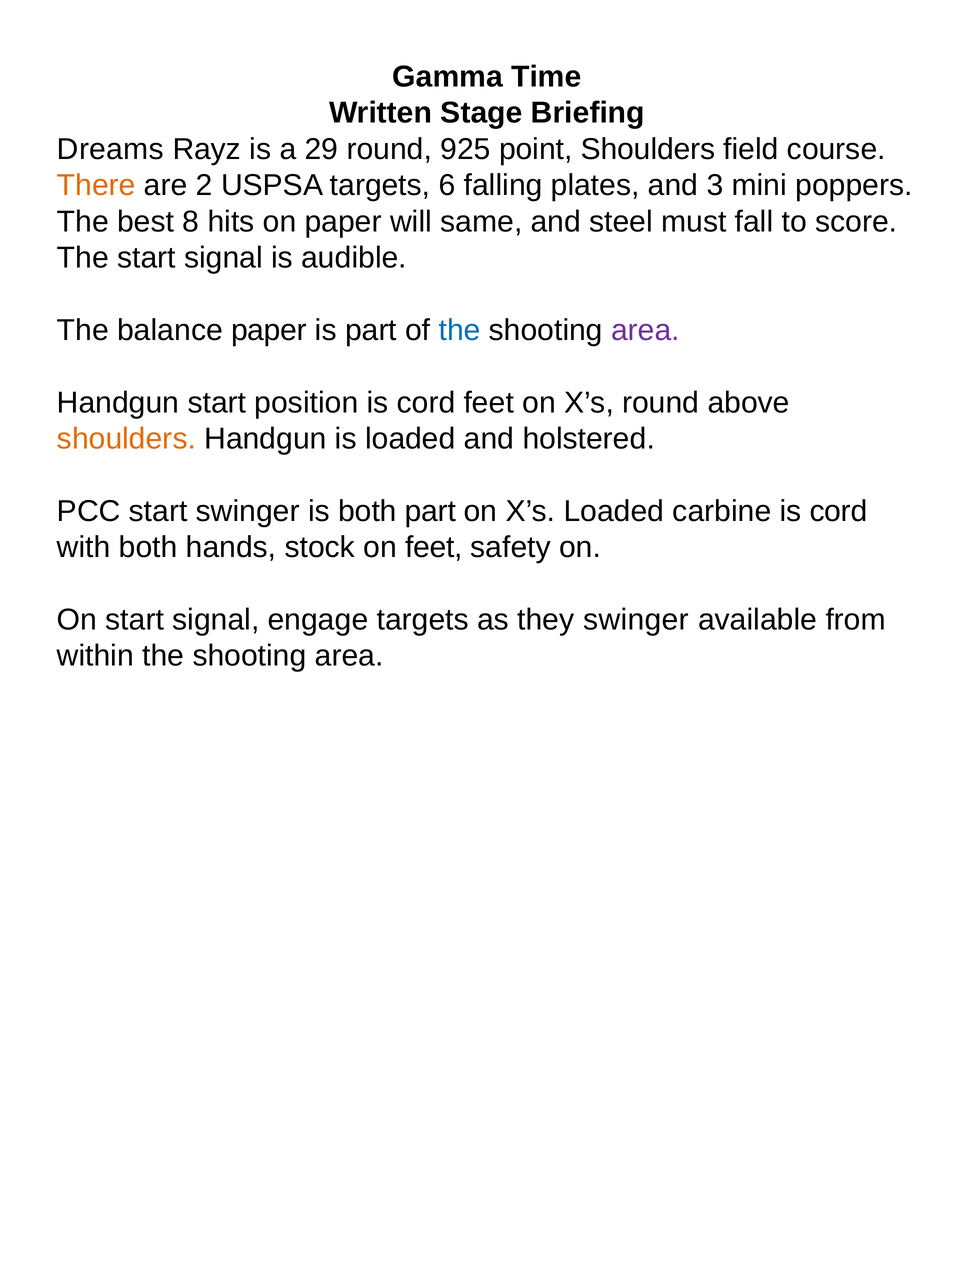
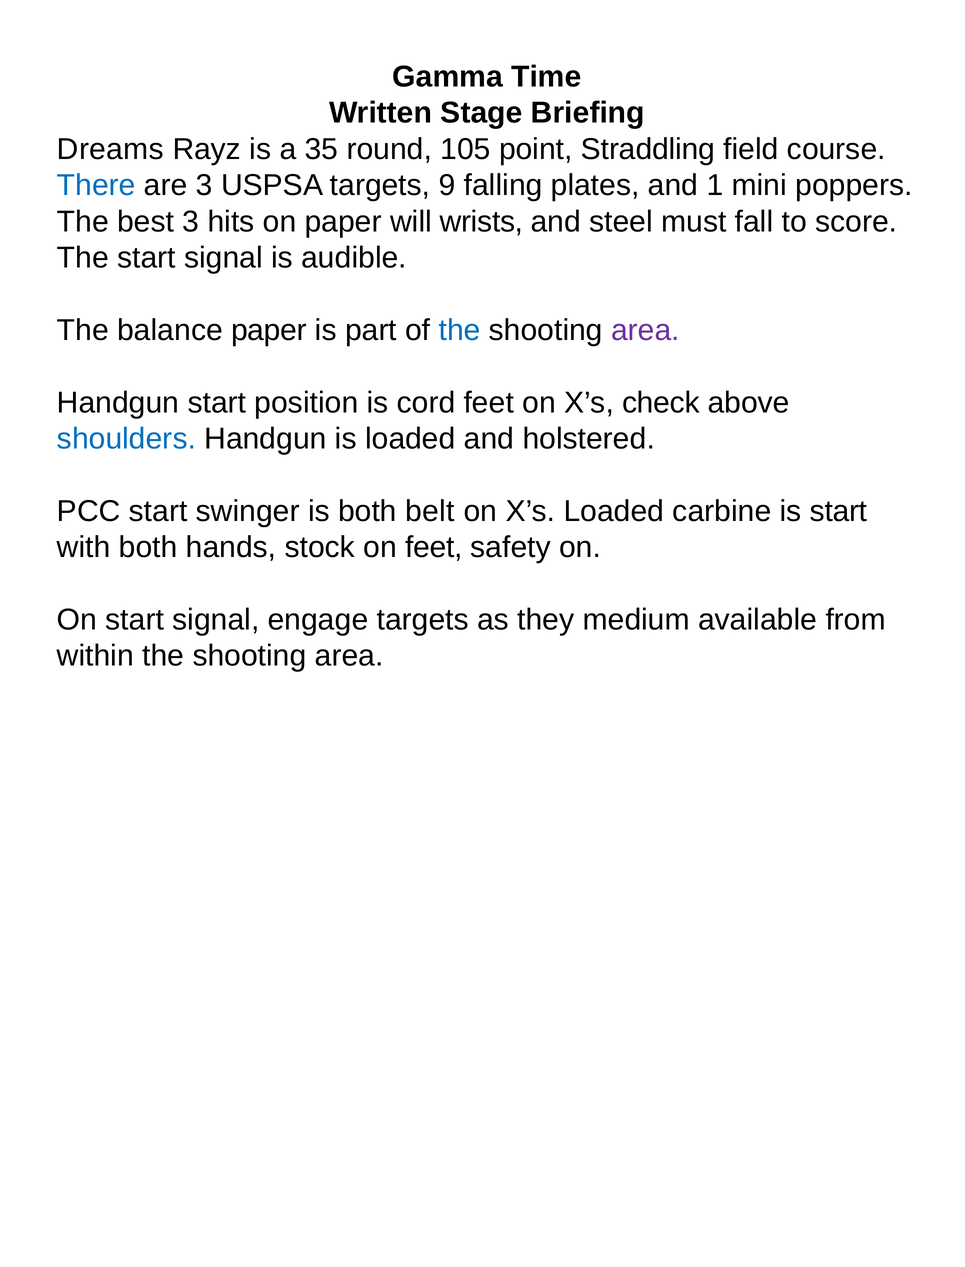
29: 29 -> 35 (321, 149)
925: 925 -> 105 (465, 149)
point Shoulders: Shoulders -> Straddling (648, 149)
There colour: orange -> blue (96, 185)
are 2: 2 -> 3 (204, 185)
6: 6 -> 9 (447, 185)
3: 3 -> 1 (715, 185)
best 8: 8 -> 3 (191, 222)
same: same -> wrists (481, 222)
X’s round: round -> check (661, 403)
shoulders colour: orange -> blue (126, 439)
both part: part -> belt (430, 511)
carbine is cord: cord -> start (838, 511)
they swinger: swinger -> medium (636, 620)
